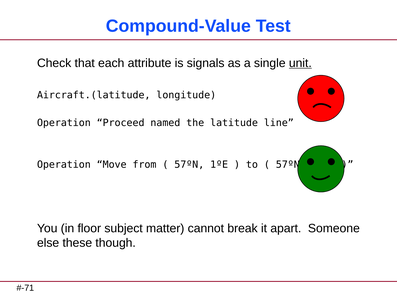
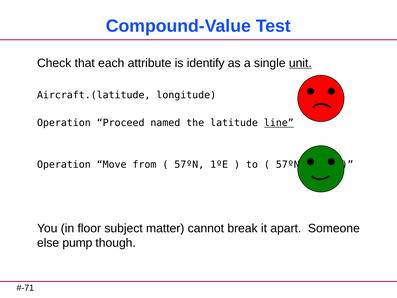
signals: signals -> identify (206, 63)
line underline: none -> present (279, 123)
these: these -> pump (77, 243)
